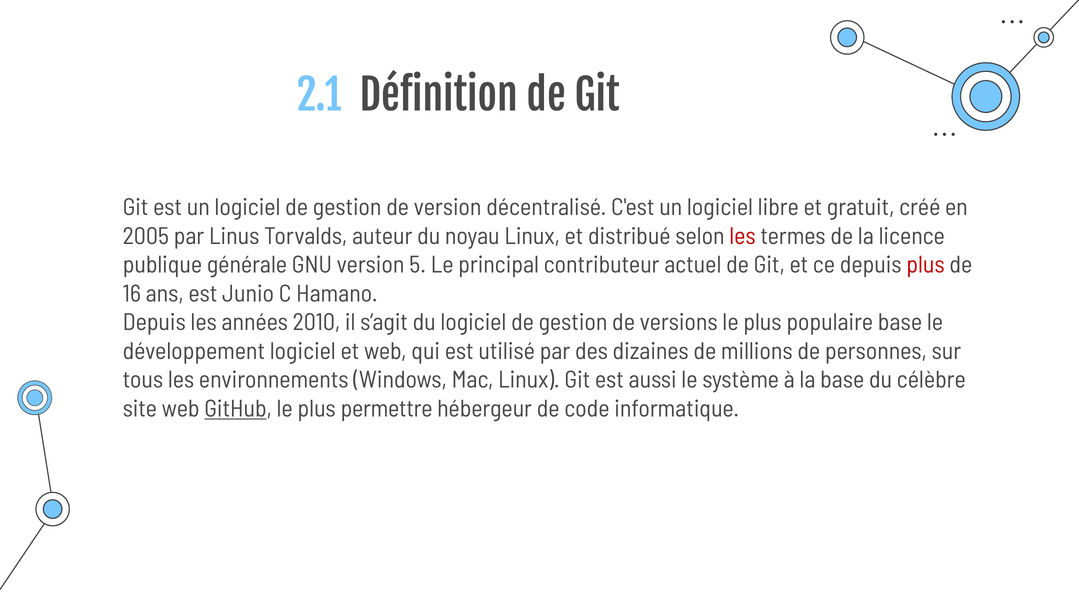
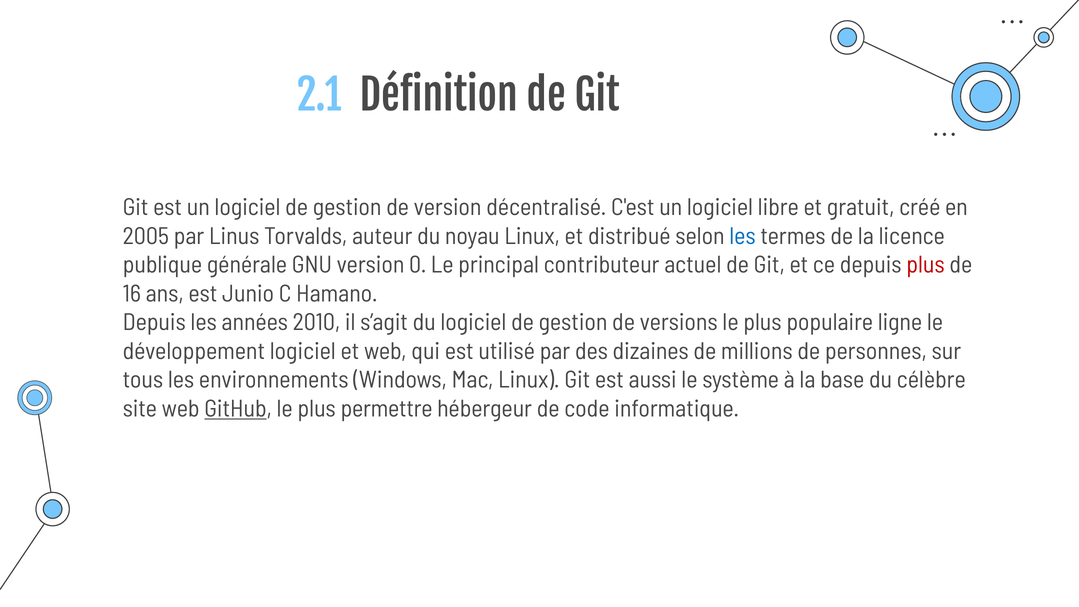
les colour: red -> blue (742, 236)
5: 5 -> 0 (418, 265)
populaire base: base -> ligne (900, 323)
